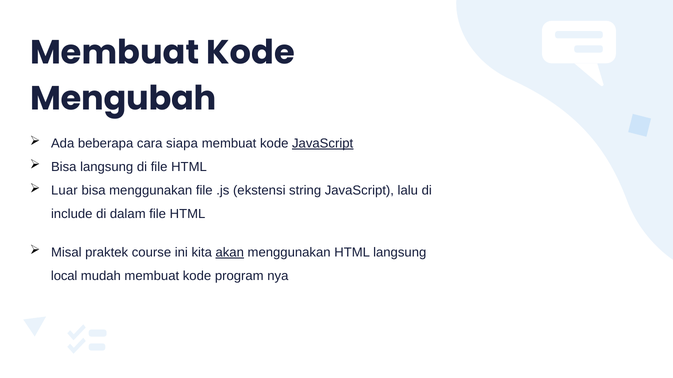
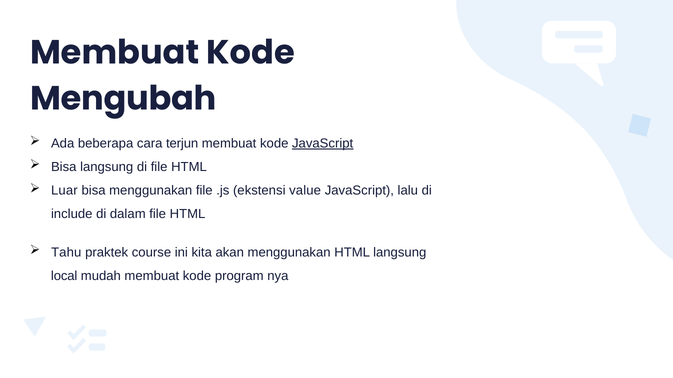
siapa: siapa -> terjun (182, 144)
string: string -> value (305, 191)
Misal: Misal -> Tahu (66, 253)
akan underline: present -> none (230, 253)
